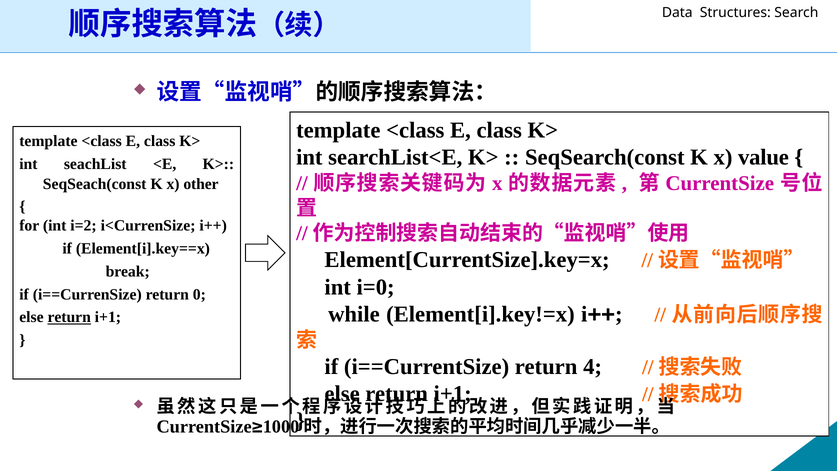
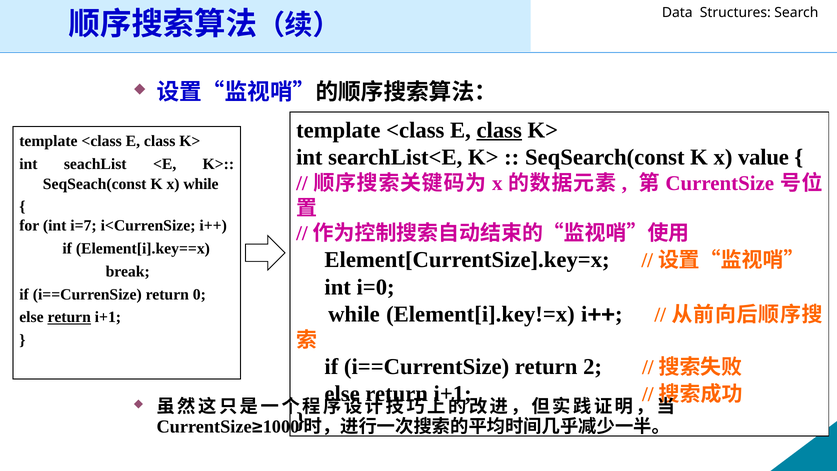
class underline: none -> present (499, 130)
x other: other -> while (201, 184)
i=2: i=2 -> i=7 (83, 226)
4: 4 -> 2 (593, 366)
